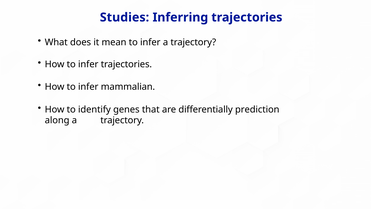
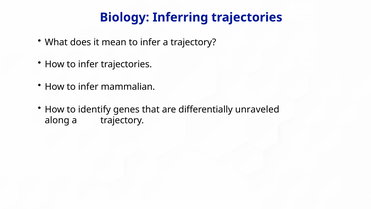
Studies: Studies -> Biology (125, 17)
prediction: prediction -> unraveled (257, 109)
